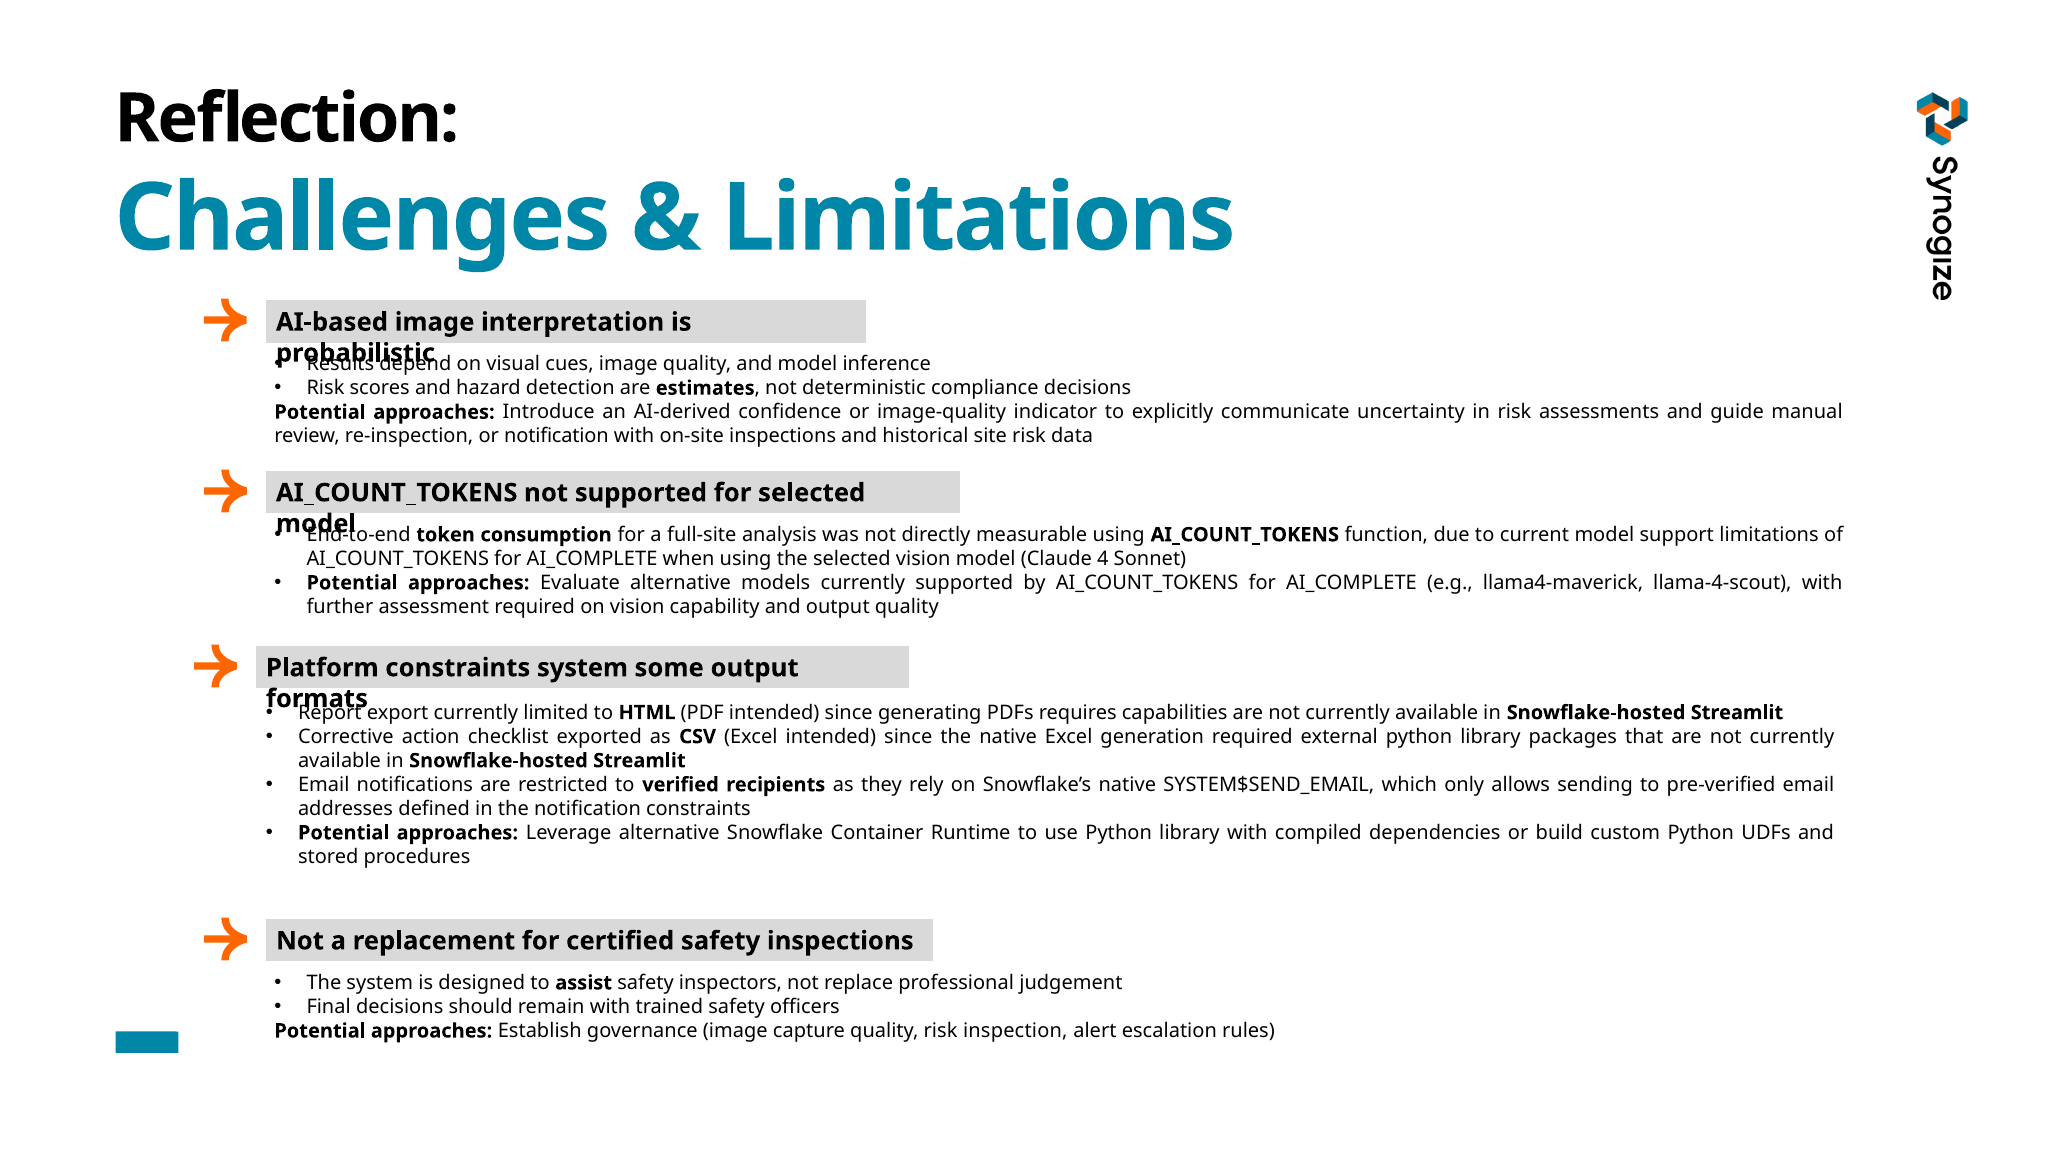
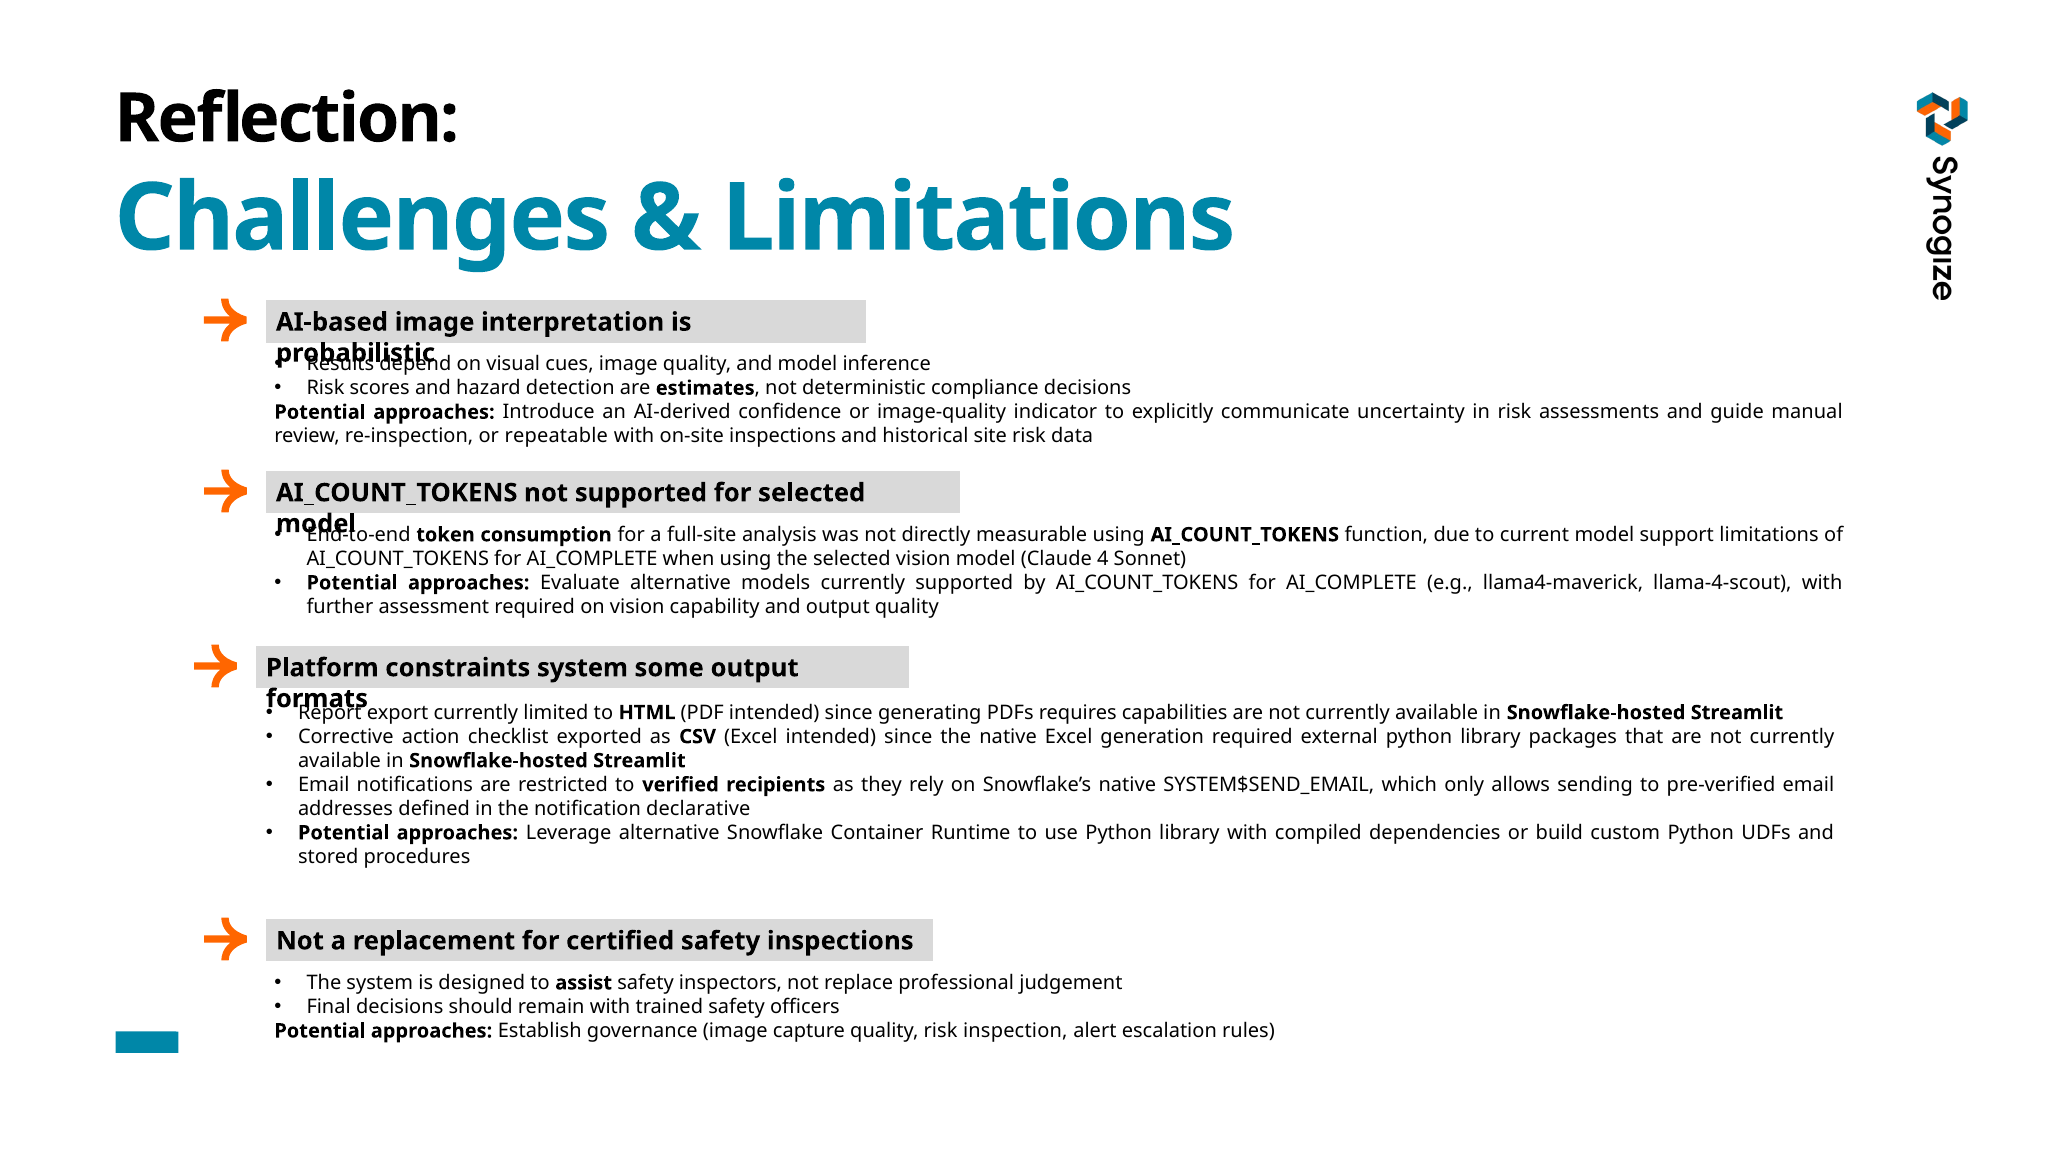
or notification: notification -> repeatable (556, 436)
notification constraints: constraints -> declarative (698, 808)
